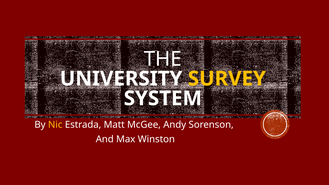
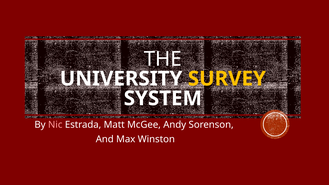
Nic colour: yellow -> pink (55, 125)
